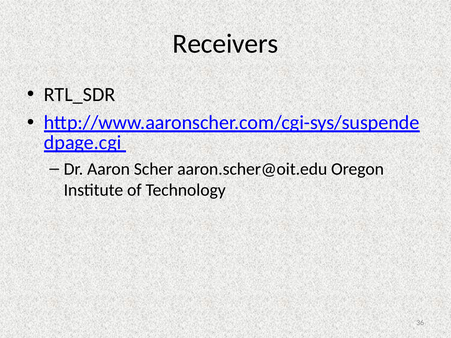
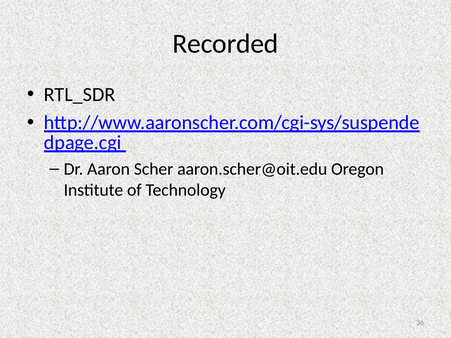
Receivers: Receivers -> Recorded (225, 44)
